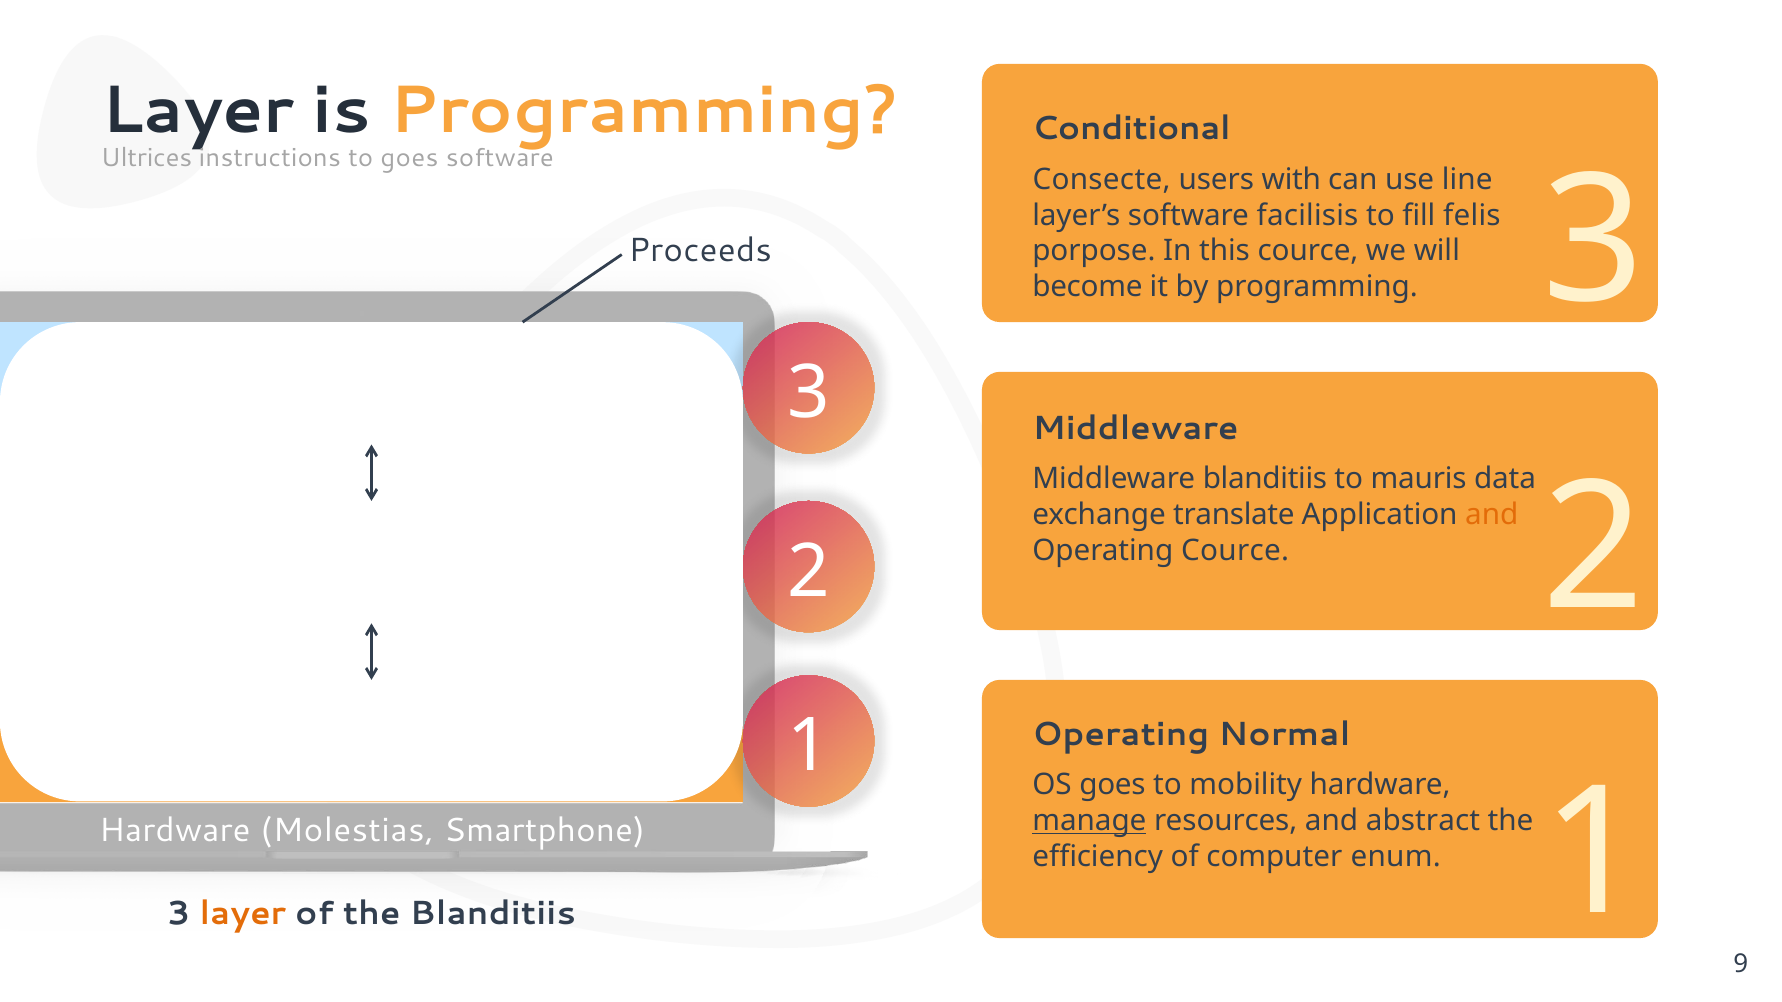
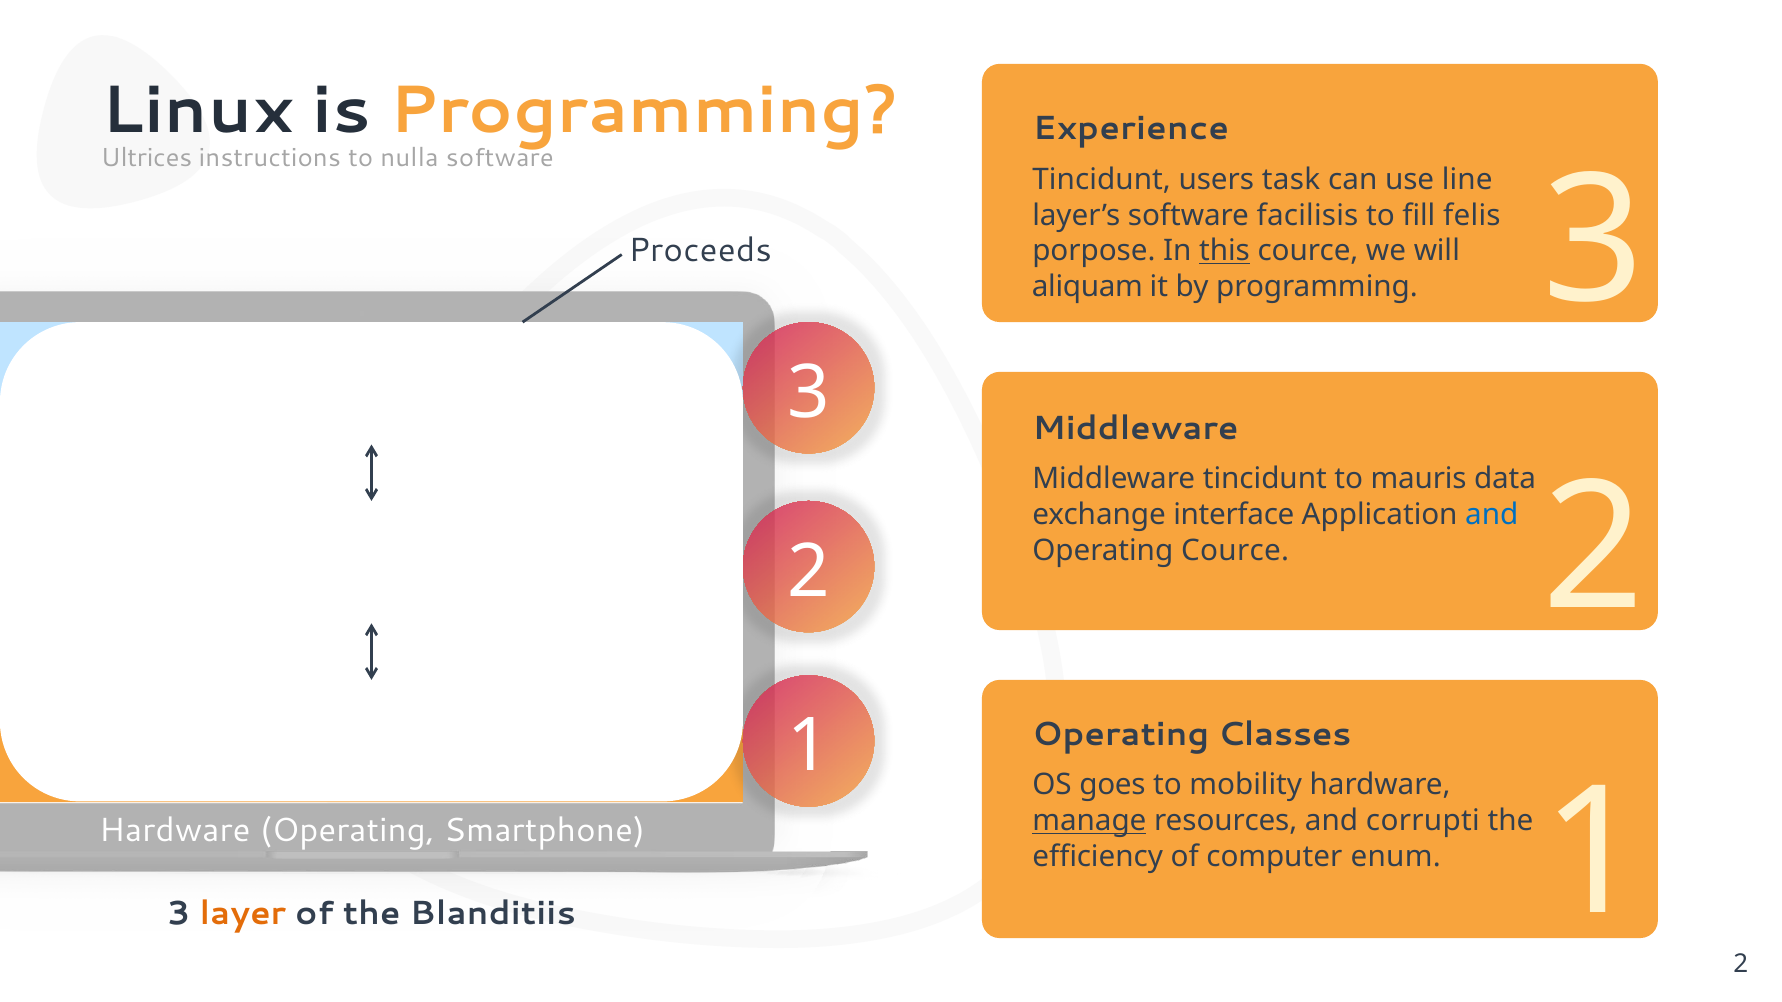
Layer: Layer -> Linux (197, 111)
Conditional: Conditional -> Experience (1131, 129)
to goes: goes -> nulla (409, 158)
Consecte: Consecte -> Tincidunt (1102, 180)
with: with -> task (1291, 180)
this underline: none -> present (1225, 251)
become: become -> aliquam (1087, 287)
blanditiis: blanditiis -> tincidunt (1265, 479)
translate: translate -> interface (1234, 515)
and colour: orange -> blue (1492, 515)
Normal: Normal -> Classes (1285, 735)
9: 9 -> 2 (1741, 964)
abstract: abstract -> corrupti (1423, 821)
Hardware Molestias: Molestias -> Operating (347, 831)
